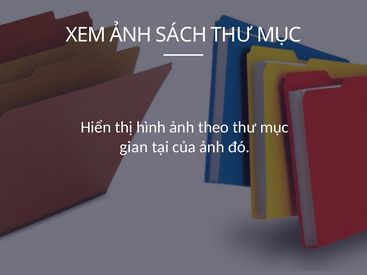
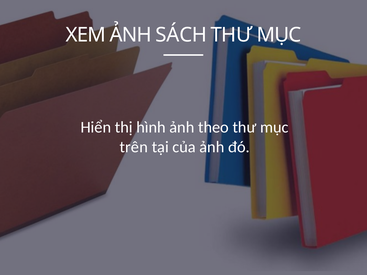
gian: gian -> trên (134, 147)
